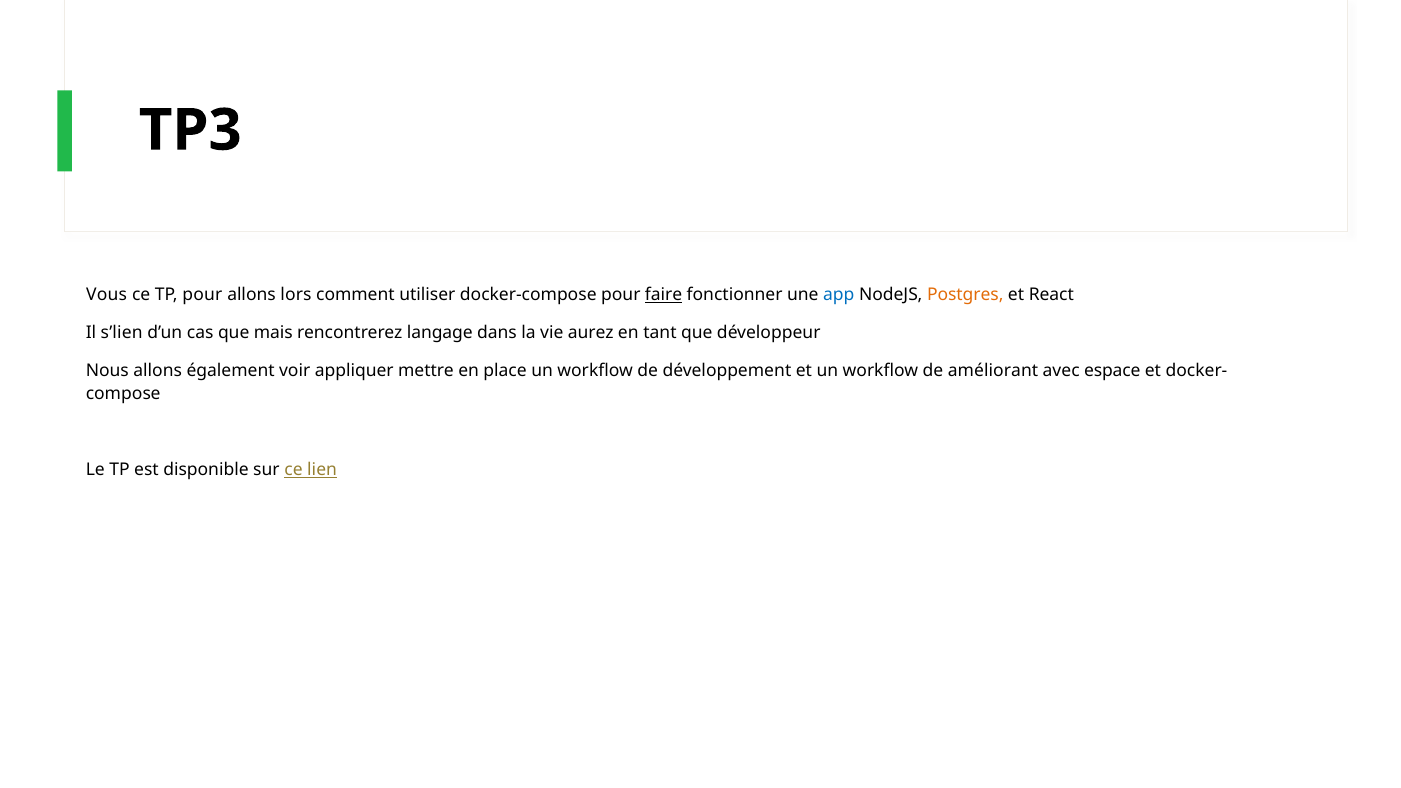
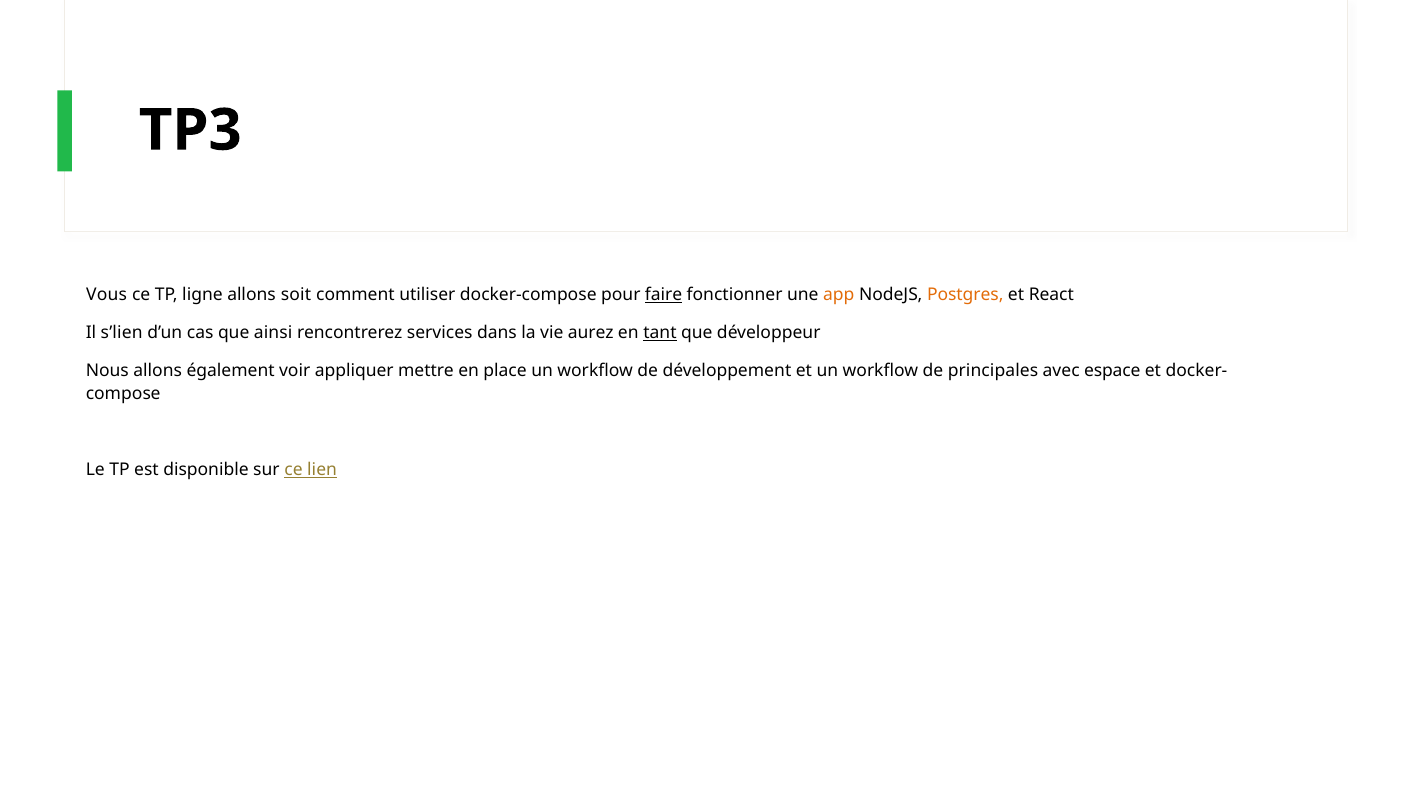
TP pour: pour -> ligne (203, 295)
lors: lors -> soit (296, 295)
app colour: blue -> orange (839, 295)
mais: mais -> ainsi (273, 333)
langage: langage -> services (440, 333)
tant underline: none -> present (660, 333)
améliorant: améliorant -> principales (993, 371)
